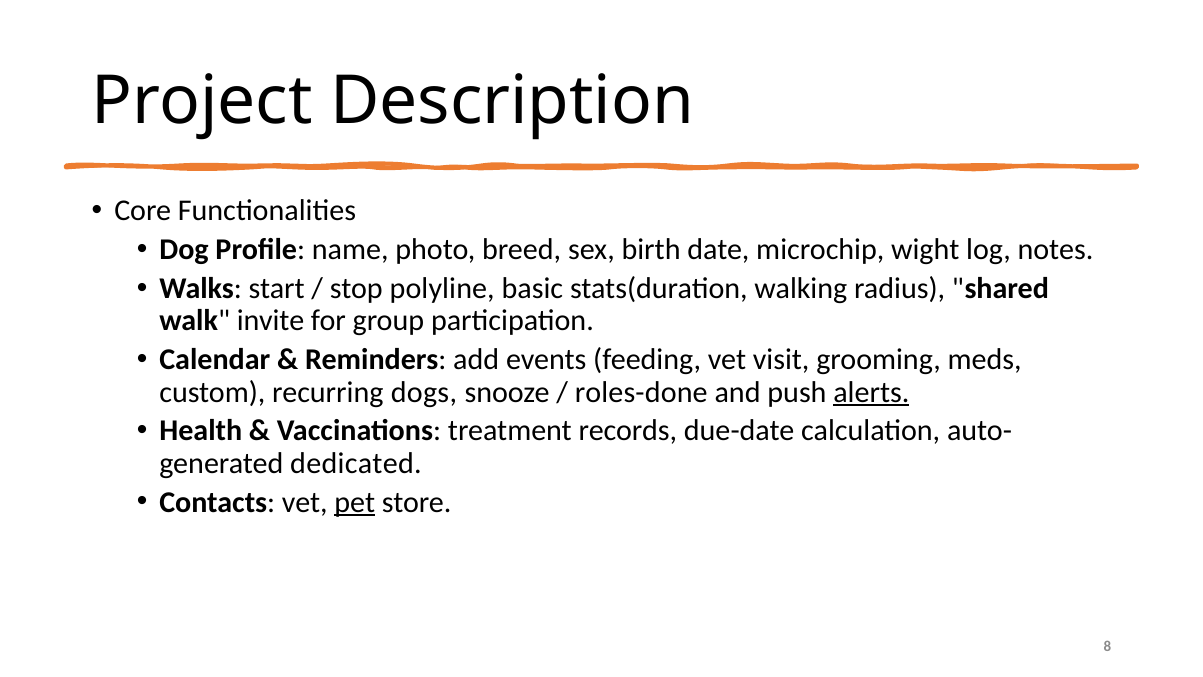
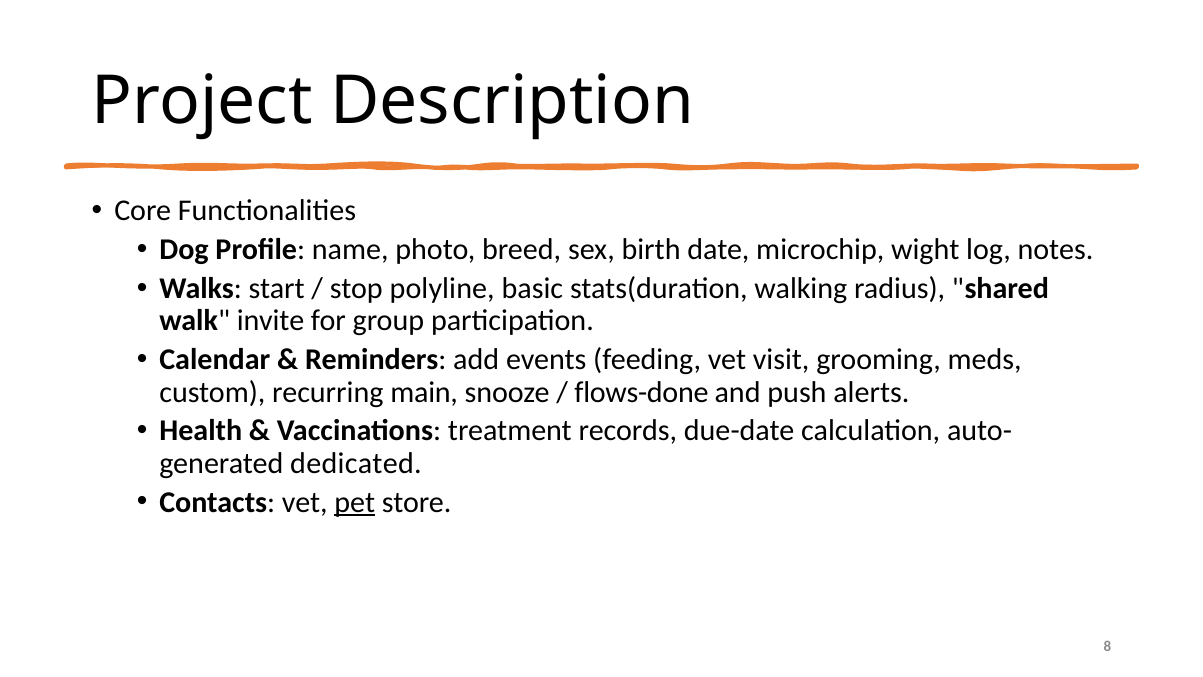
dogs: dogs -> main (424, 392)
roles-done: roles-done -> flows-done (641, 392)
alerts underline: present -> none (871, 392)
